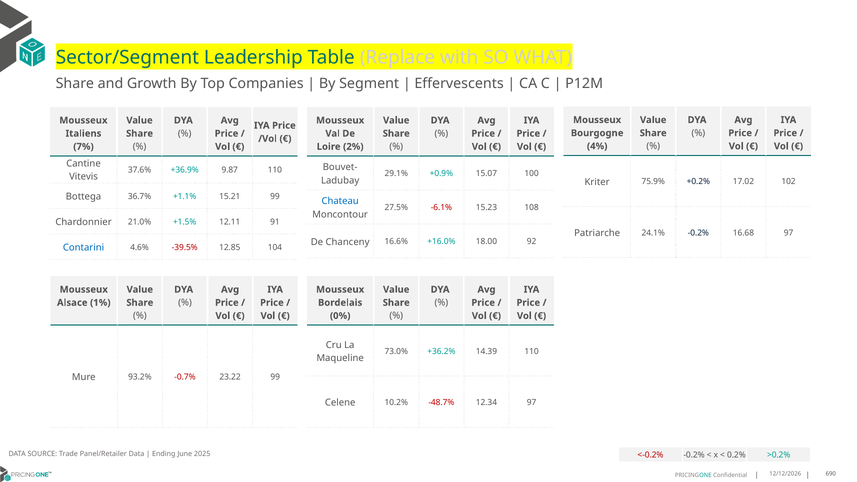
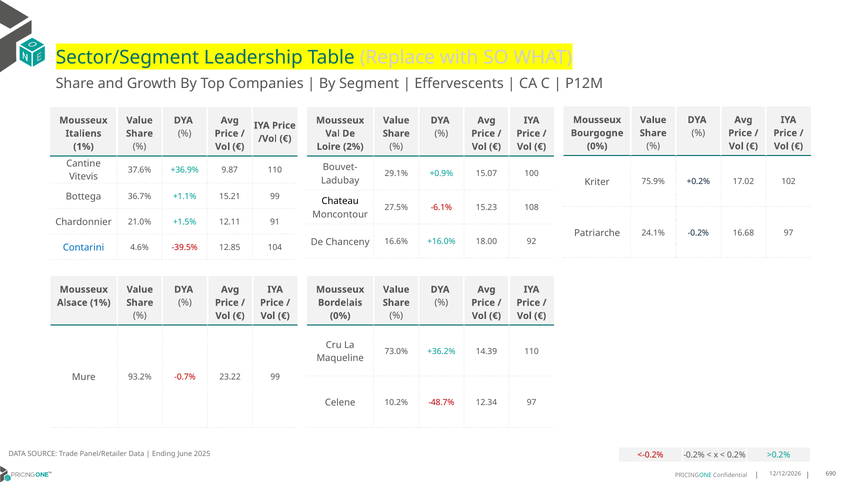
4%: 4% -> 0% (597, 146)
7%: 7% -> 1% (83, 147)
Chateau colour: blue -> black (340, 201)
